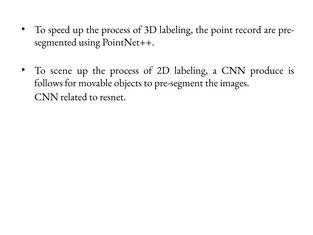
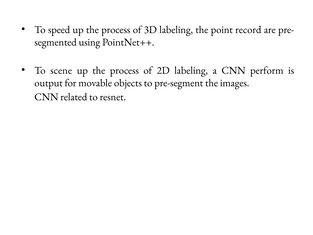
produce: produce -> perform (267, 70)
follows: follows -> output (49, 83)
